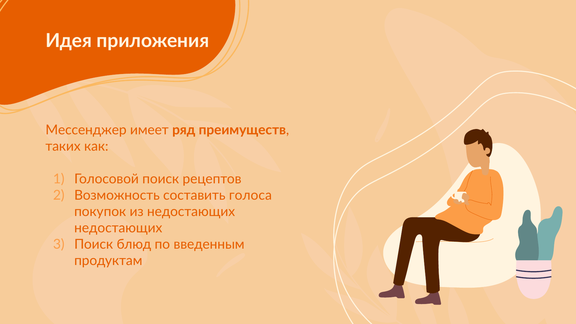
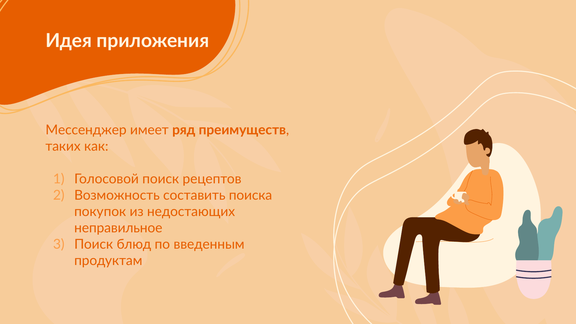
голоса: голоса -> поиска (251, 195)
недостающих: недостающих -> неправильное (118, 228)
